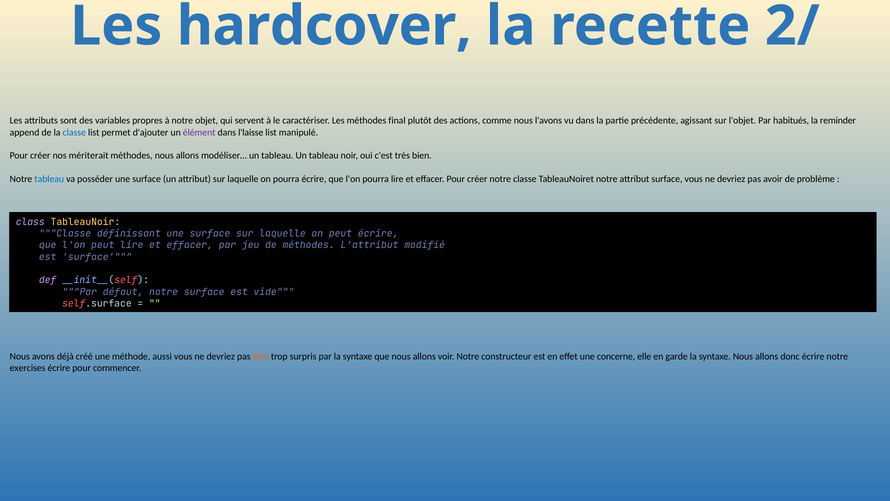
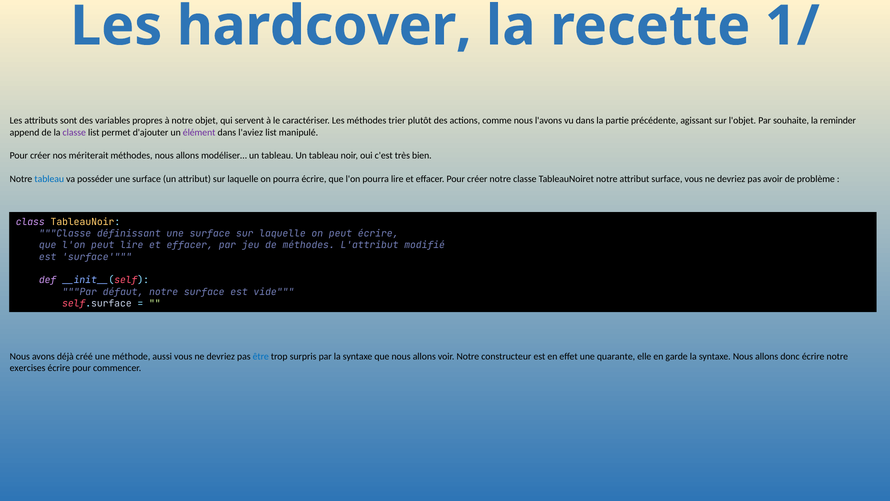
2/: 2/ -> 1/ (792, 26)
final: final -> trier (397, 121)
habitués: habitués -> souhaite (791, 121)
classe colour: blue -> purple (74, 132)
l'laisse: l'laisse -> l'aviez (251, 132)
être colour: orange -> blue (261, 356)
concerne: concerne -> quarante (616, 356)
